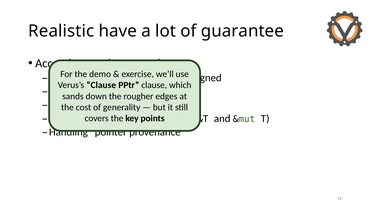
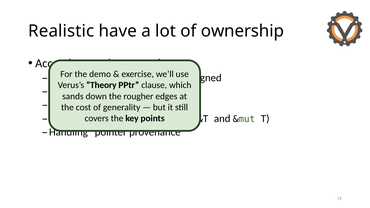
guarantee: guarantee -> ownership (242, 31)
Verus’s Clause: Clause -> Theory (101, 85)
